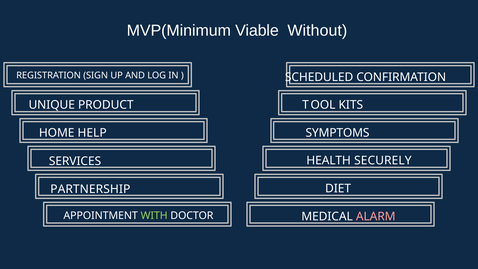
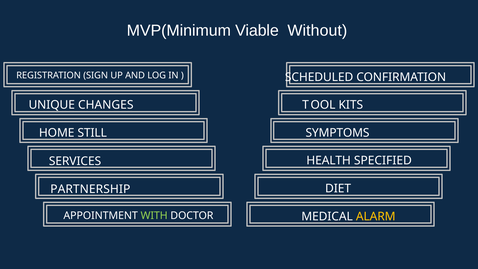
PRODUCT: PRODUCT -> CHANGES (106, 105)
HELP: HELP -> STILL (92, 133)
SECURELY: SECURELY -> SPECIFIED (383, 161)
ALARM colour: pink -> yellow (376, 216)
